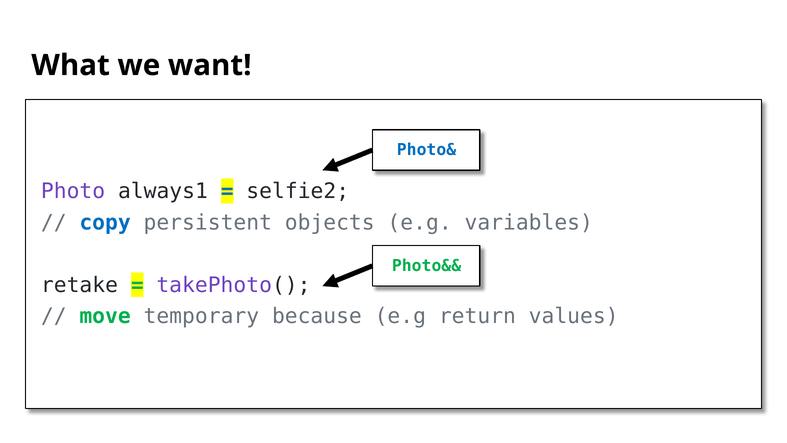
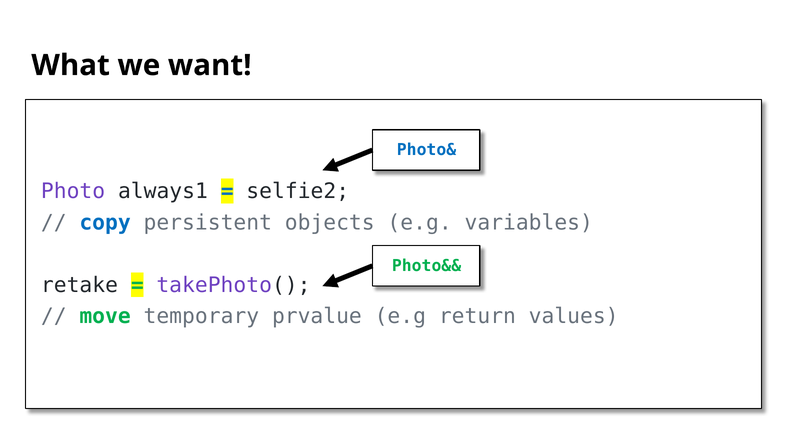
because: because -> prvalue (317, 316)
